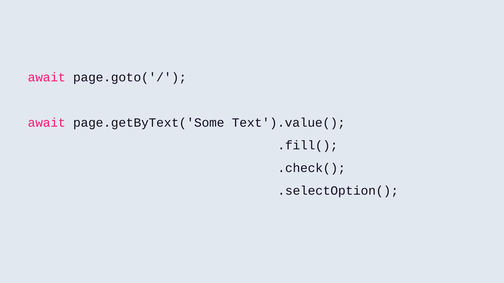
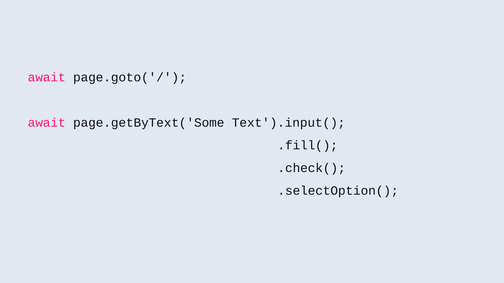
Text').value(: Text').value( -> Text').input( (289, 123)
